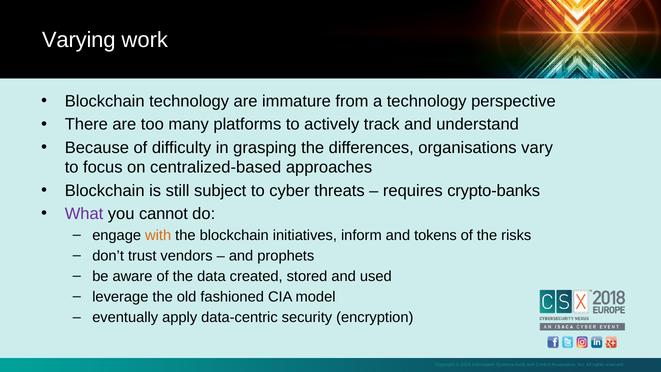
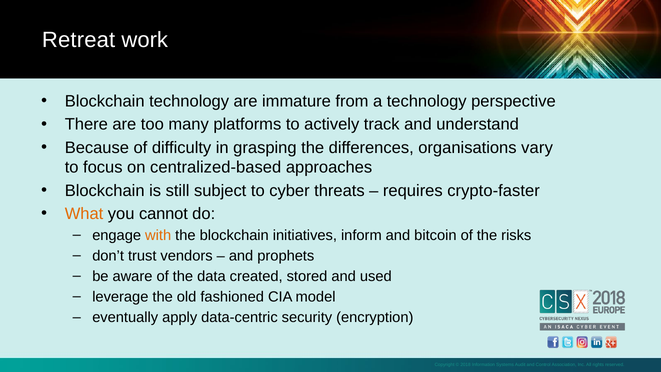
Varying: Varying -> Retreat (79, 40)
crypto-banks: crypto-banks -> crypto-faster (494, 190)
What colour: purple -> orange (84, 214)
tokens: tokens -> bitcoin (435, 235)
